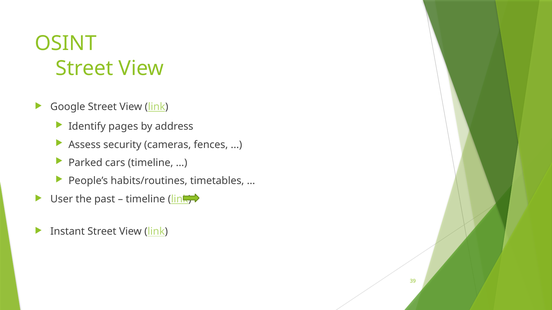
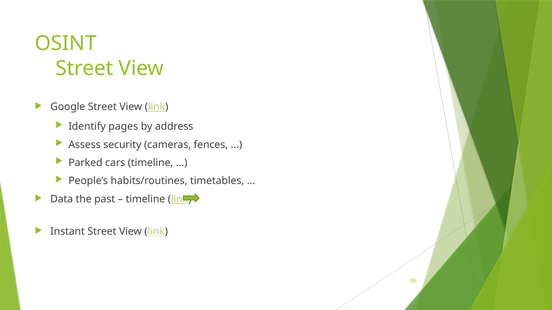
User: User -> Data (62, 199)
